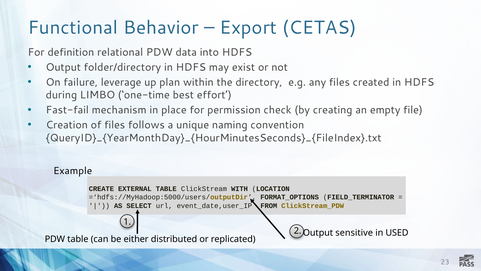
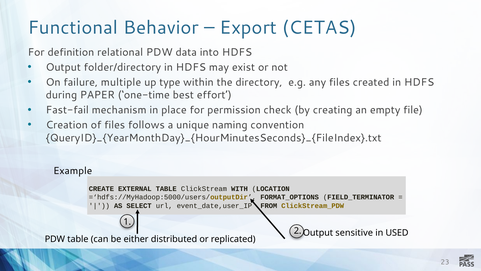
leverage: leverage -> multiple (121, 82)
plan: plan -> type (170, 82)
LIMBO: LIMBO -> PAPER (97, 95)
